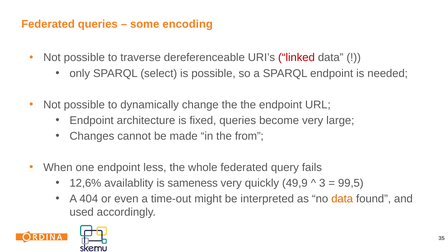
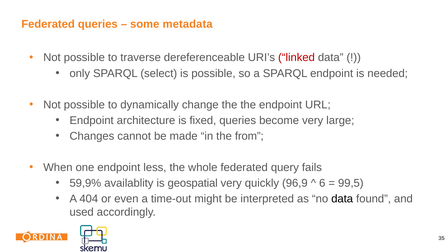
encoding: encoding -> metadata (188, 24)
12,6%: 12,6% -> 59,9% (85, 183)
sameness: sameness -> geospatial (193, 183)
49,9: 49,9 -> 96,9 (295, 183)
3: 3 -> 6 (322, 183)
data colour: orange -> black (342, 199)
